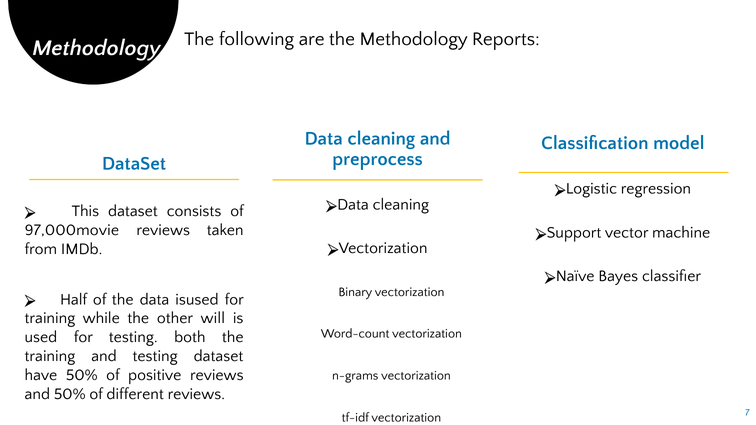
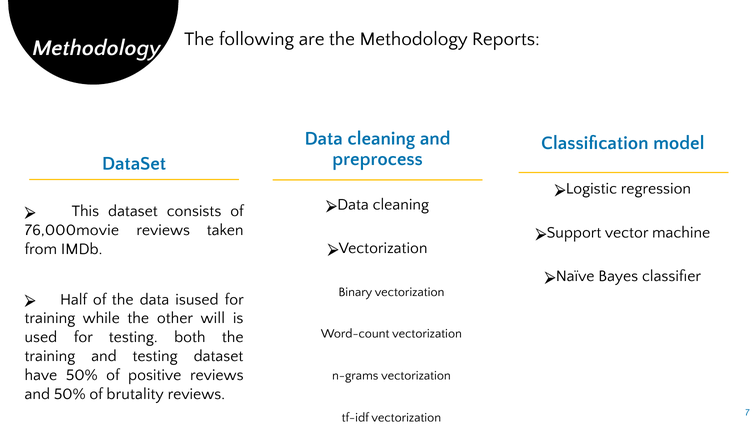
97,000movie: 97,000movie -> 76,000movie (72, 230)
different: different -> brutality (135, 394)
